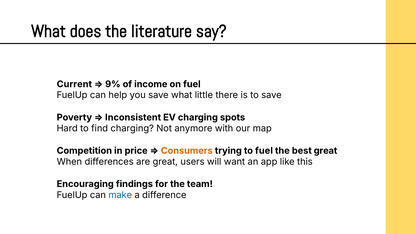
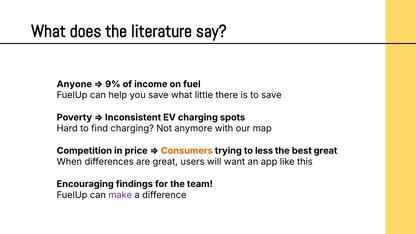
Current: Current -> Anyone (74, 84)
to fuel: fuel -> less (264, 151)
make colour: blue -> purple (120, 195)
